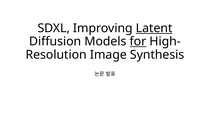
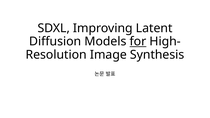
Latent underline: present -> none (154, 28)
